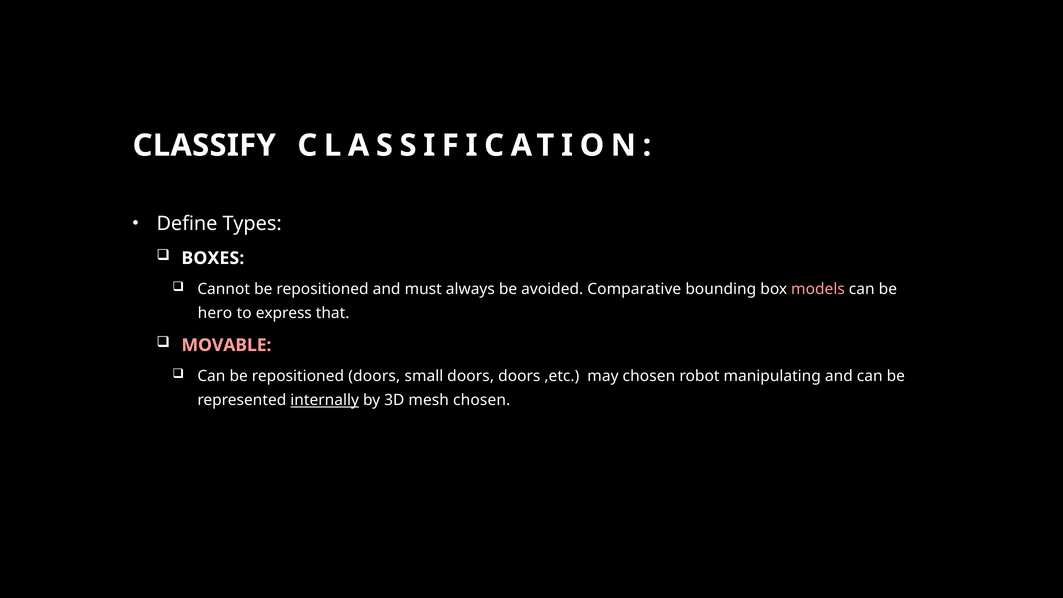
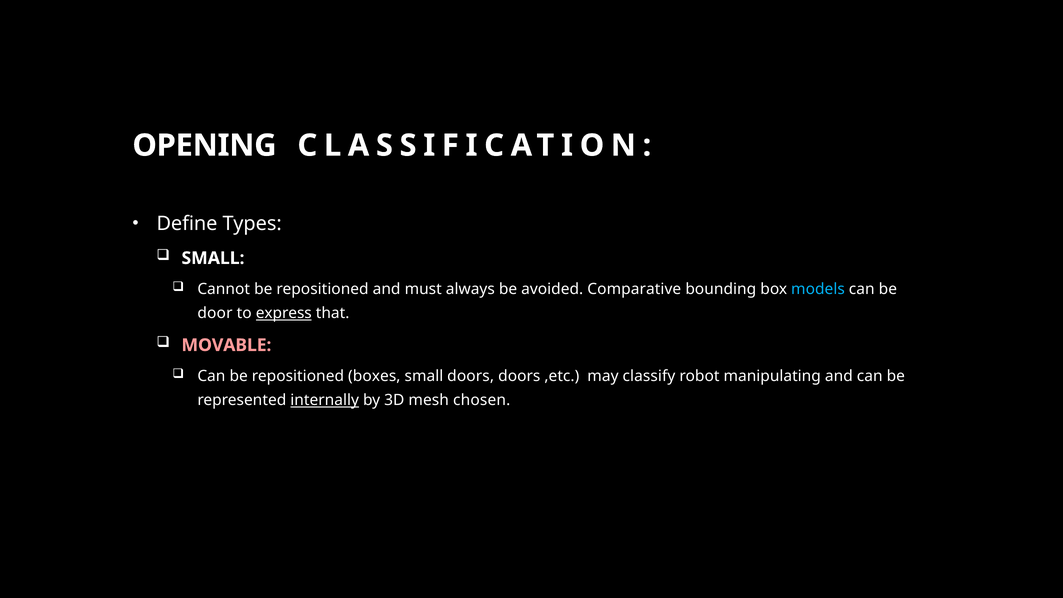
CLASSIFY: CLASSIFY -> OPENING (205, 145)
BOXES: BOXES -> SMALL (213, 258)
models colour: pink -> light blue (818, 289)
hero: hero -> door (215, 313)
express underline: none -> present (284, 313)
repositioned doors: doors -> boxes (374, 376)
may chosen: chosen -> classify (649, 376)
